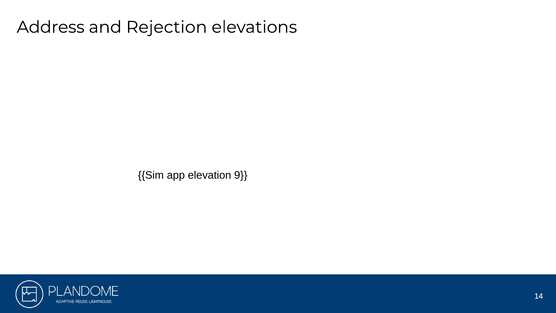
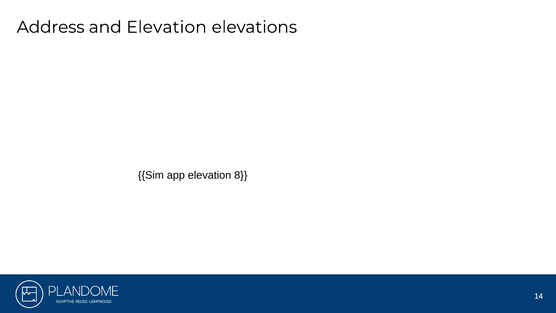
and Rejection: Rejection -> Elevation (167, 27)
9: 9 -> 8 (241, 175)
